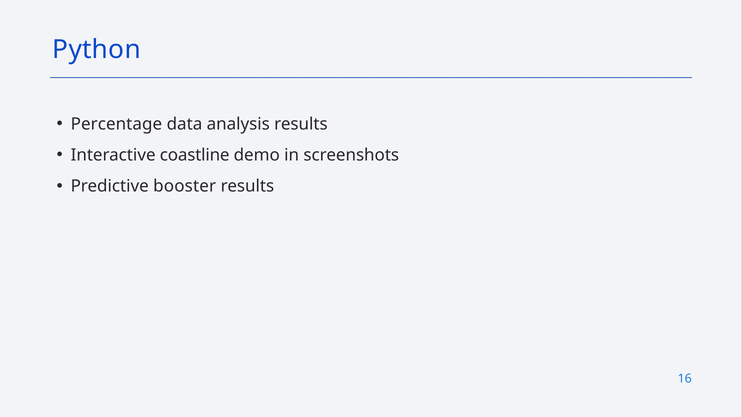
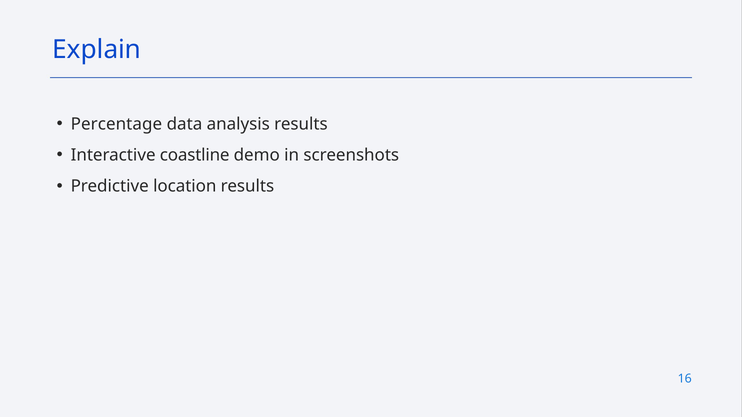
Python: Python -> Explain (97, 50)
booster: booster -> location (185, 187)
